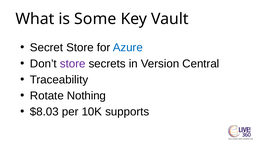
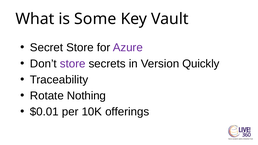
Azure colour: blue -> purple (128, 48)
Central: Central -> Quickly (201, 64)
$8.03: $8.03 -> $0.01 (44, 112)
supports: supports -> offerings (127, 112)
